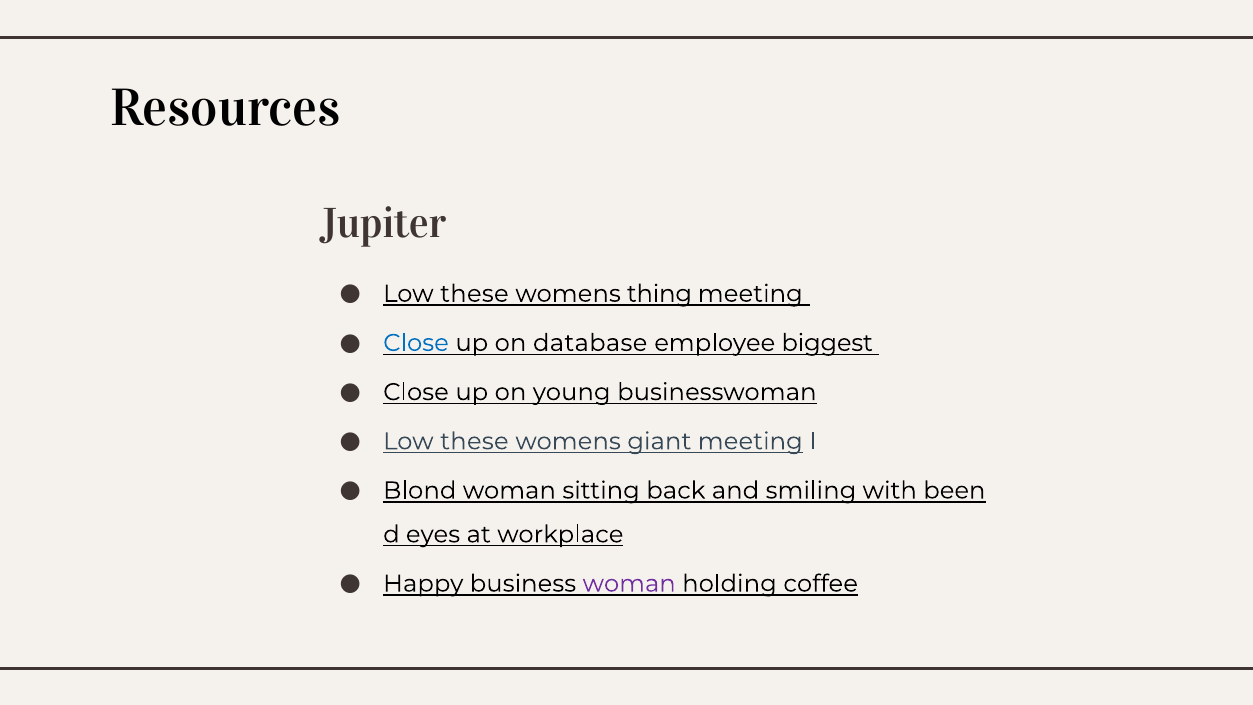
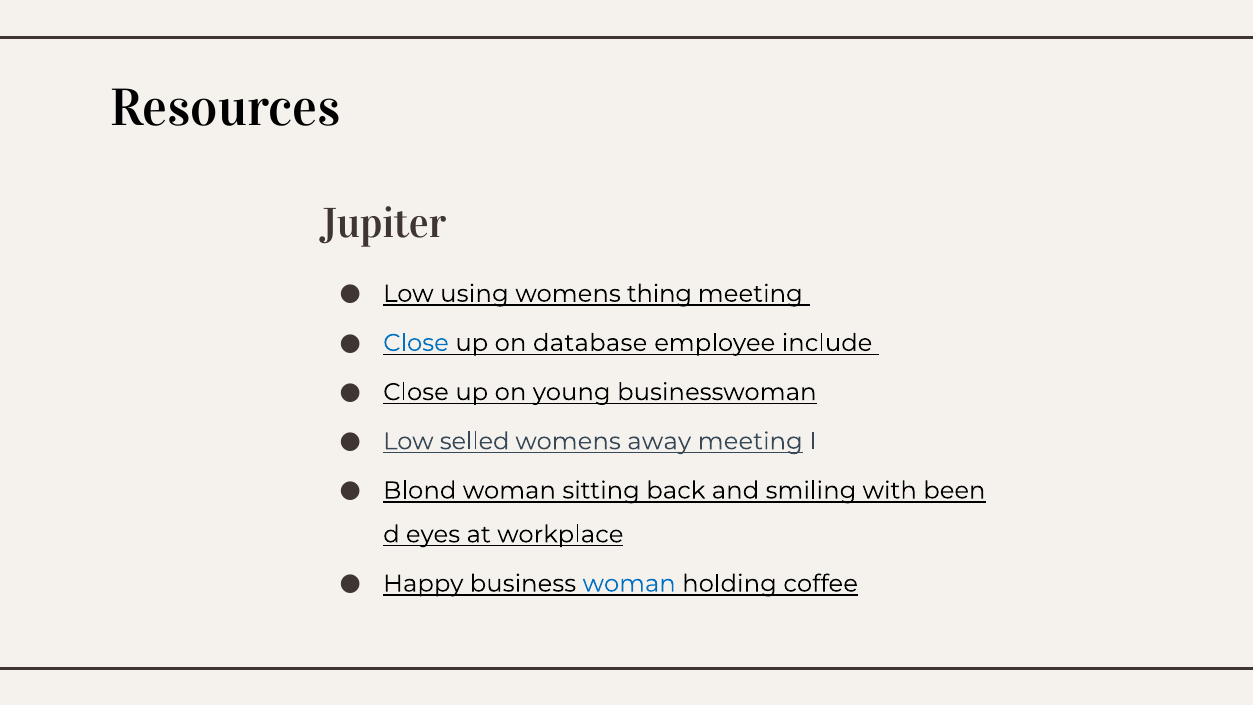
these: these -> using (474, 294)
biggest: biggest -> include (827, 343)
these: these -> selled (475, 441)
giant: giant -> away (659, 441)
woman colour: purple -> blue (629, 583)
